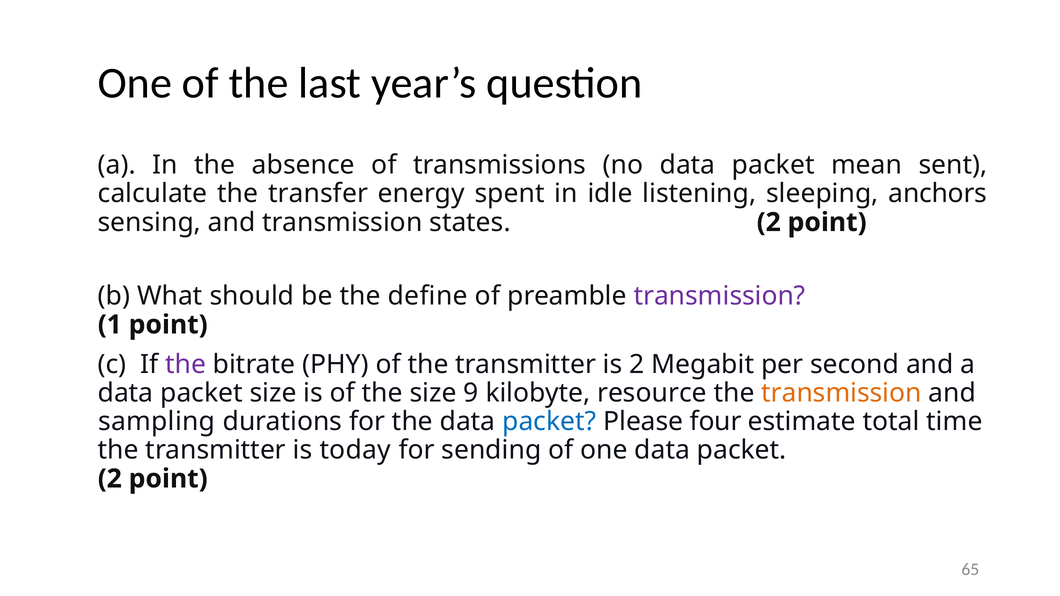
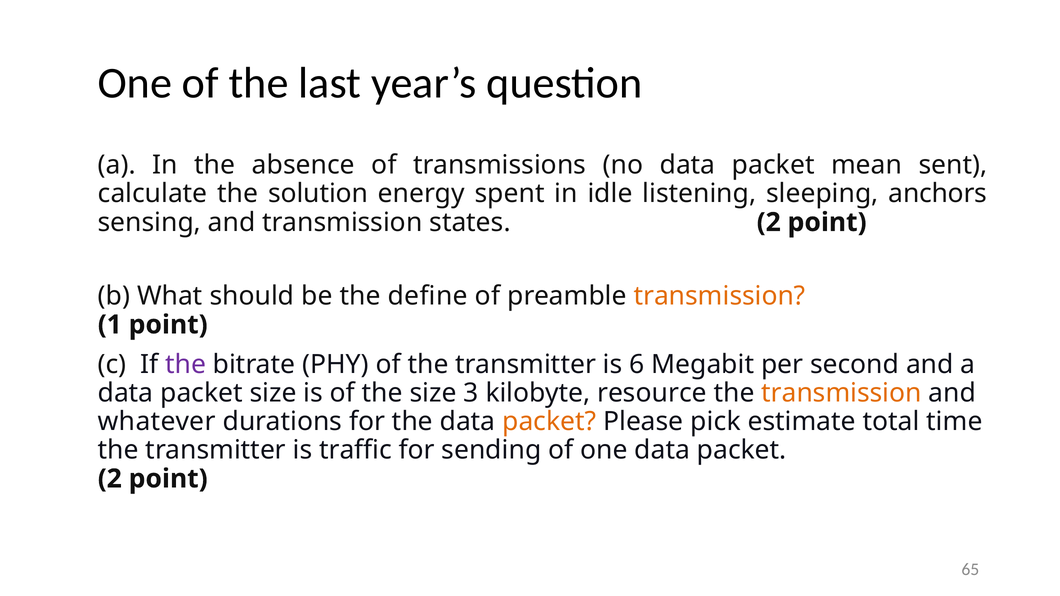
transfer: transfer -> solution (318, 194)
transmission colour: purple -> orange (720, 296)
is 2: 2 -> 6 (637, 364)
9: 9 -> 3 (471, 393)
sampling: sampling -> whatever (157, 422)
packet colour: blue -> orange (549, 422)
four: four -> pick (715, 422)
today: today -> traffic (355, 450)
